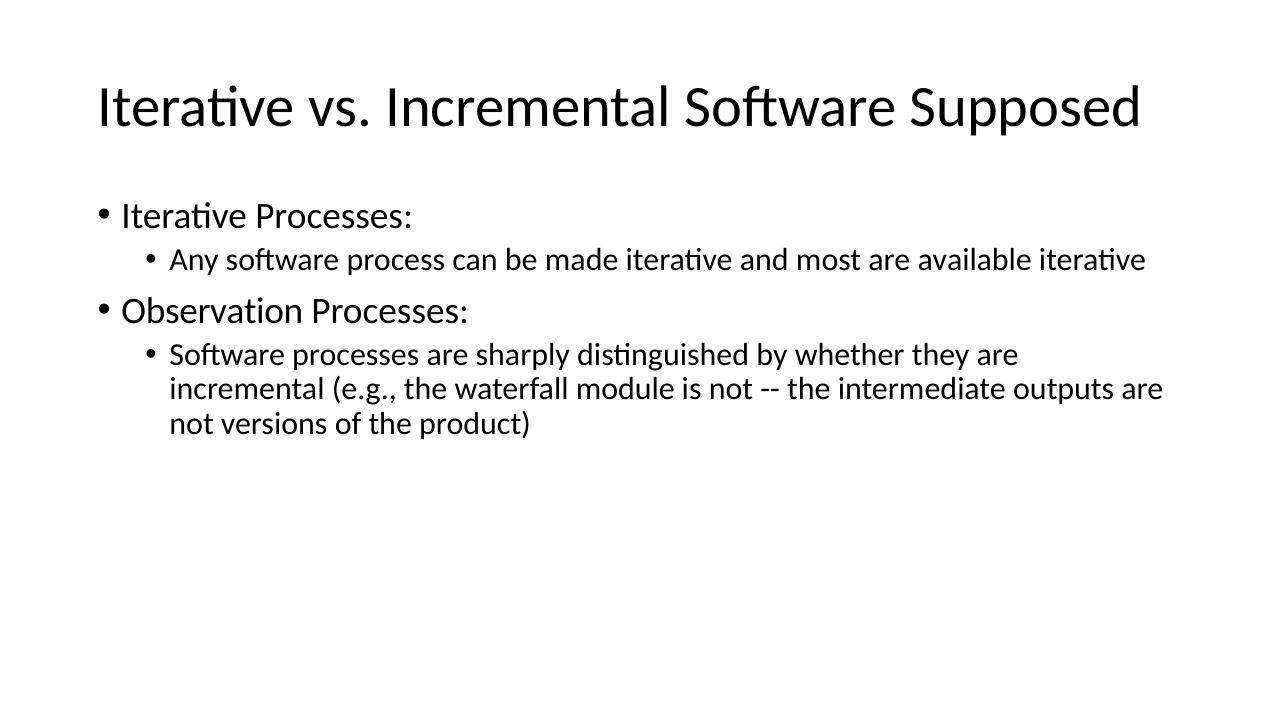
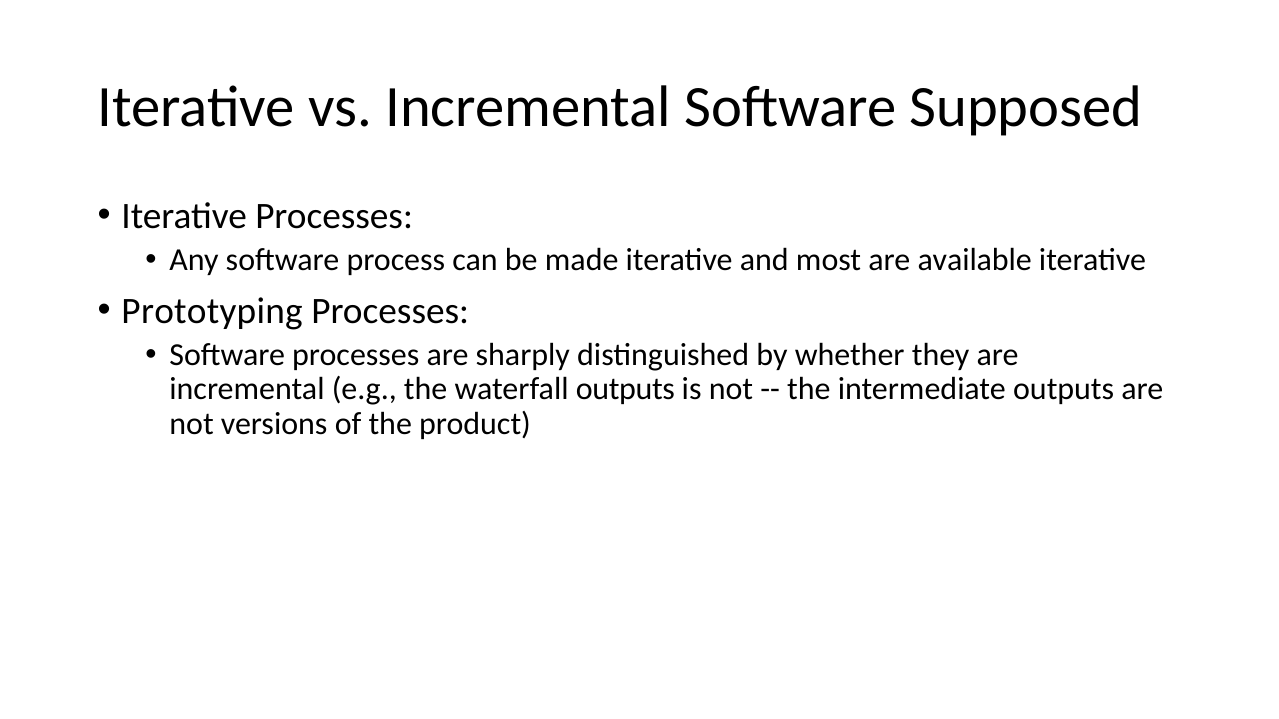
Observation: Observation -> Prototyping (212, 311)
waterfall module: module -> outputs (625, 390)
